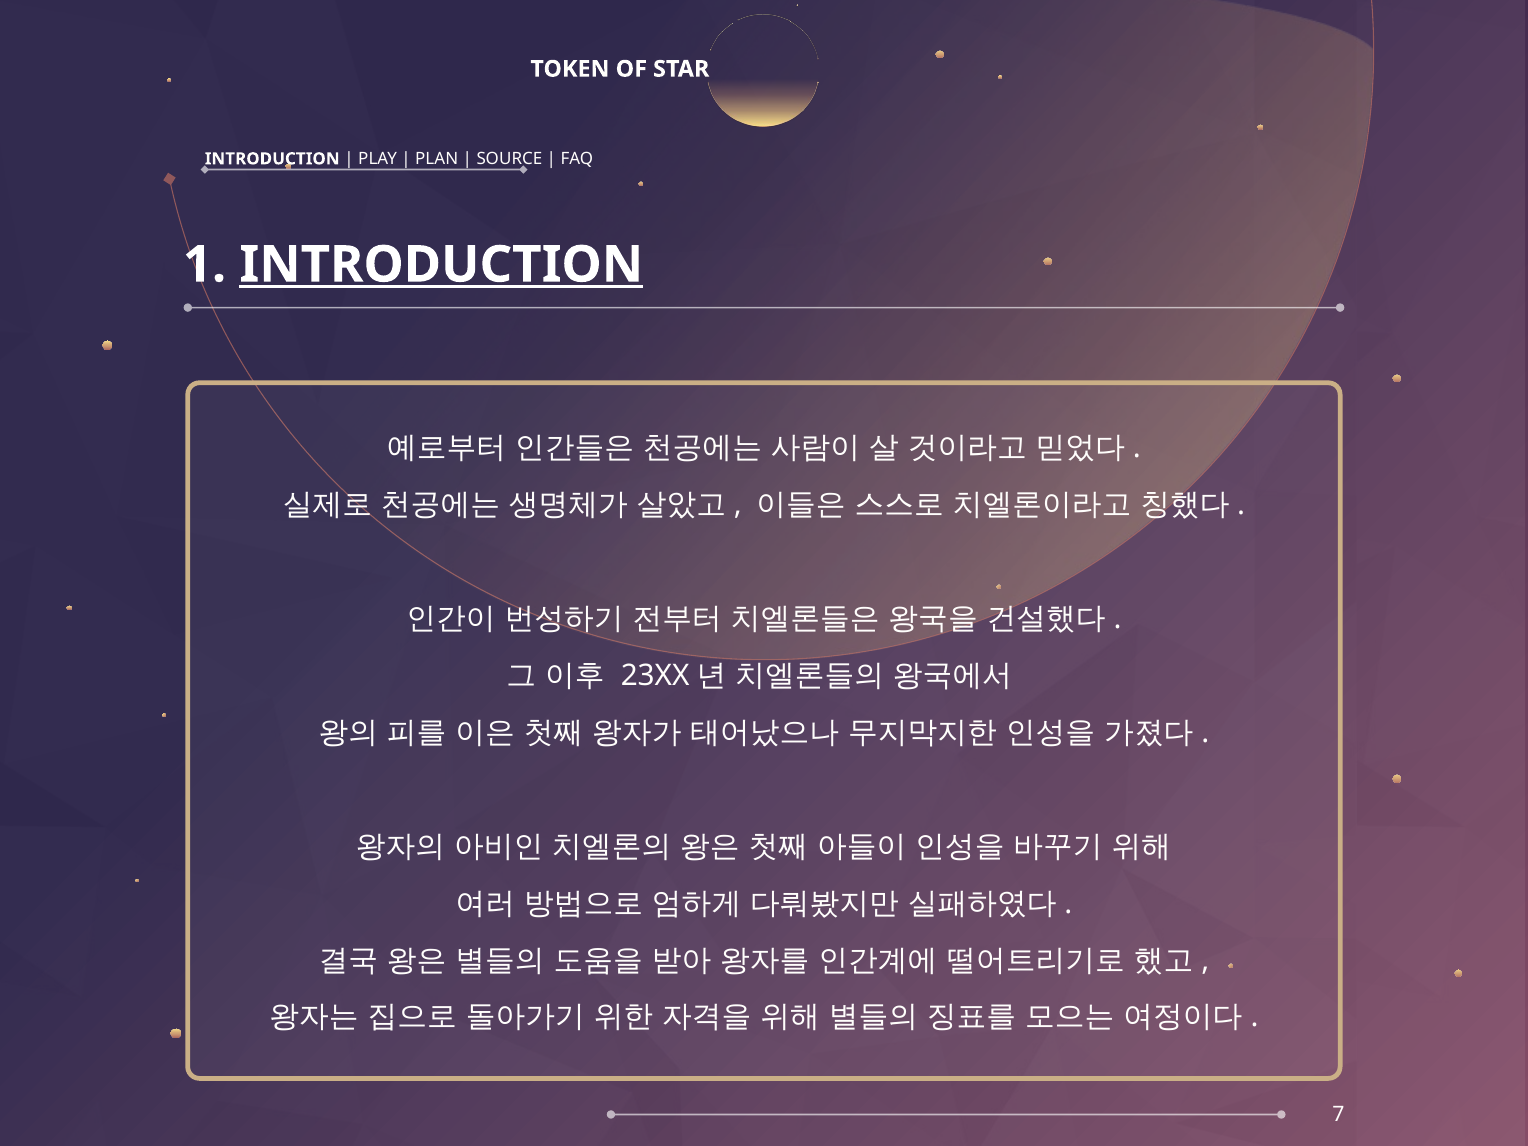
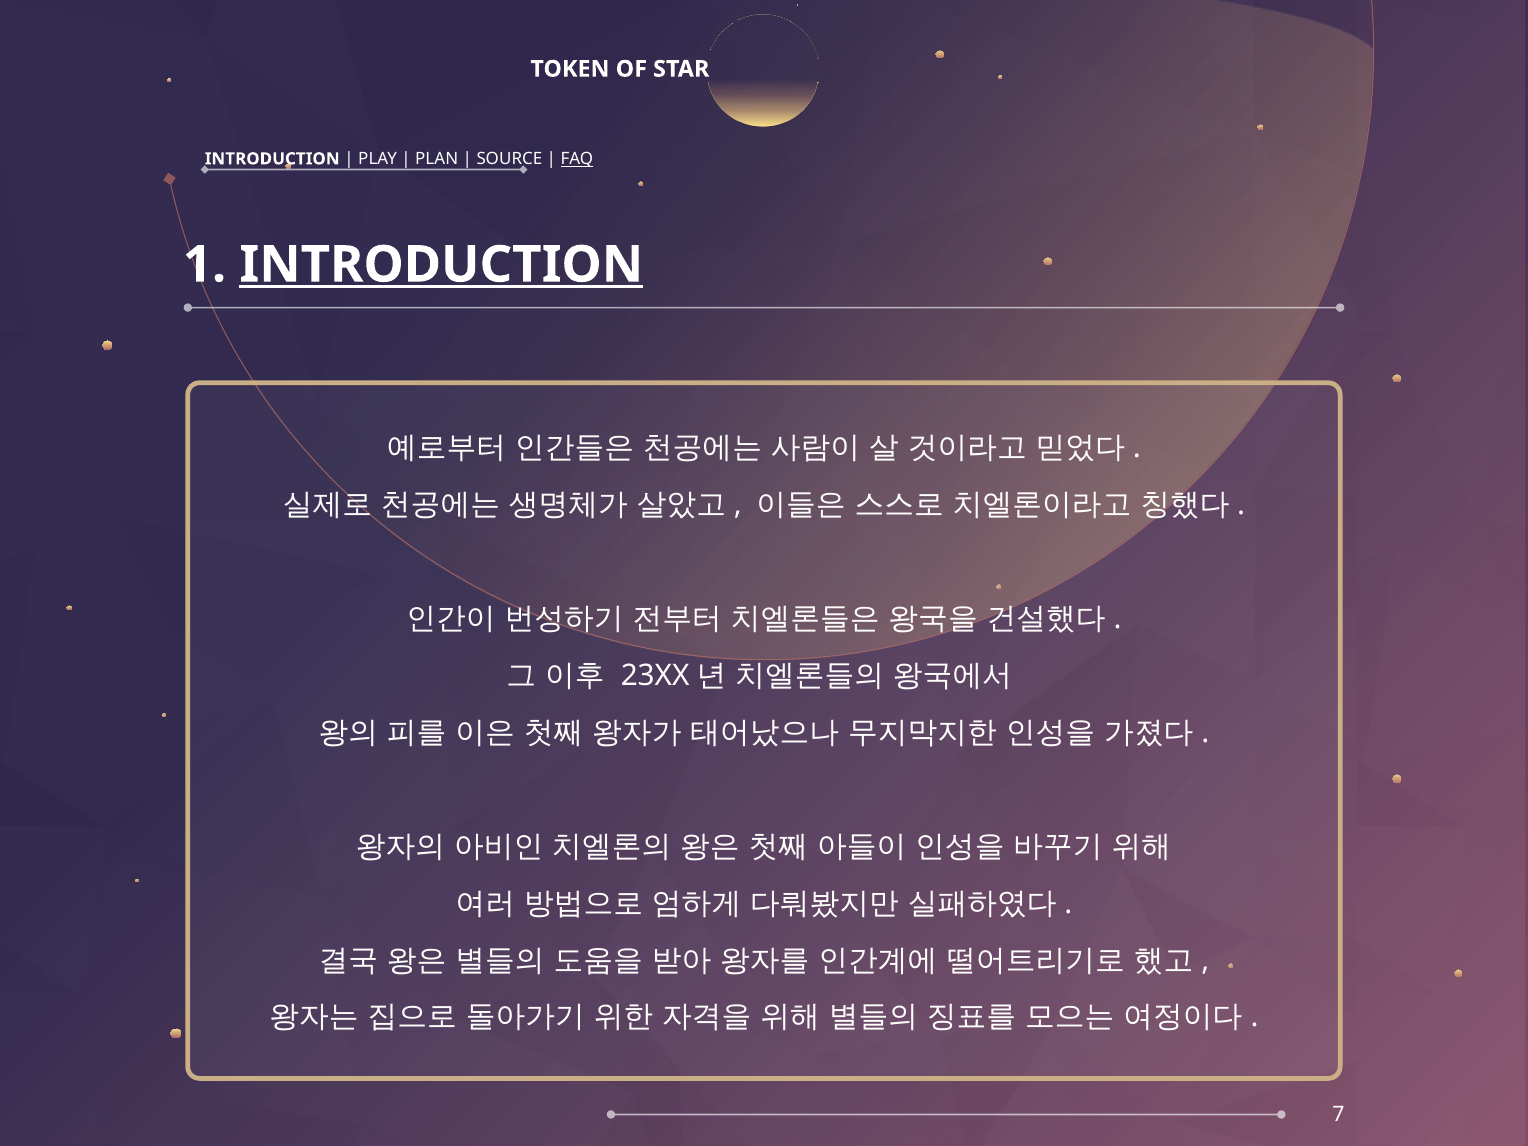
FAQ underline: none -> present (577, 159)
